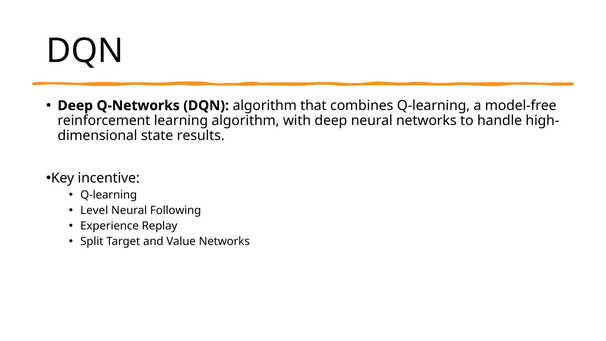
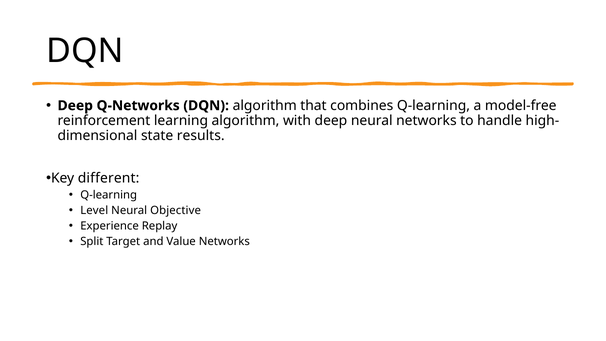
incentive: incentive -> different (109, 178)
Following: Following -> Objective (176, 210)
